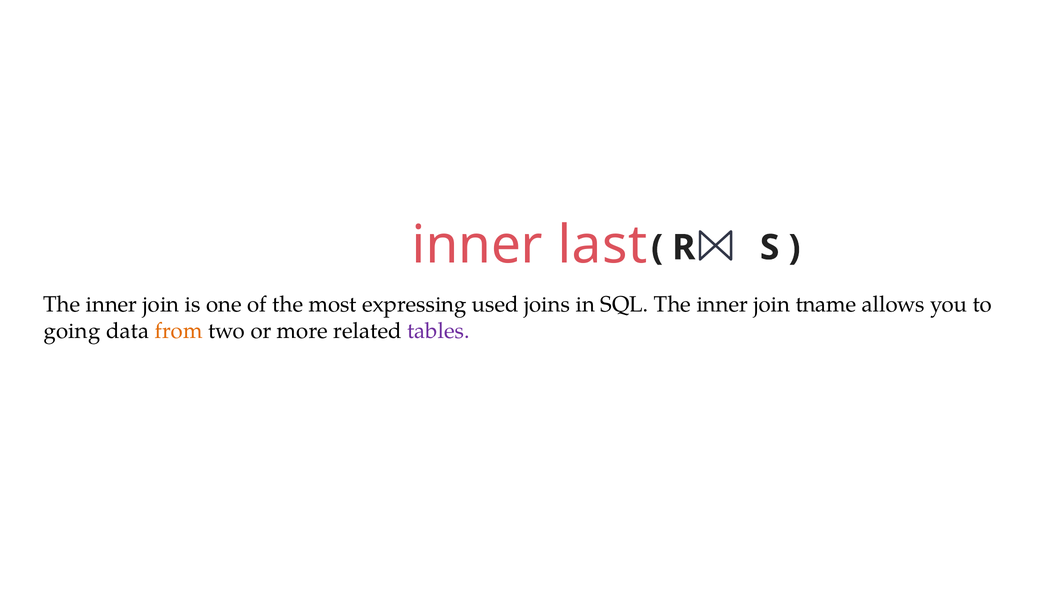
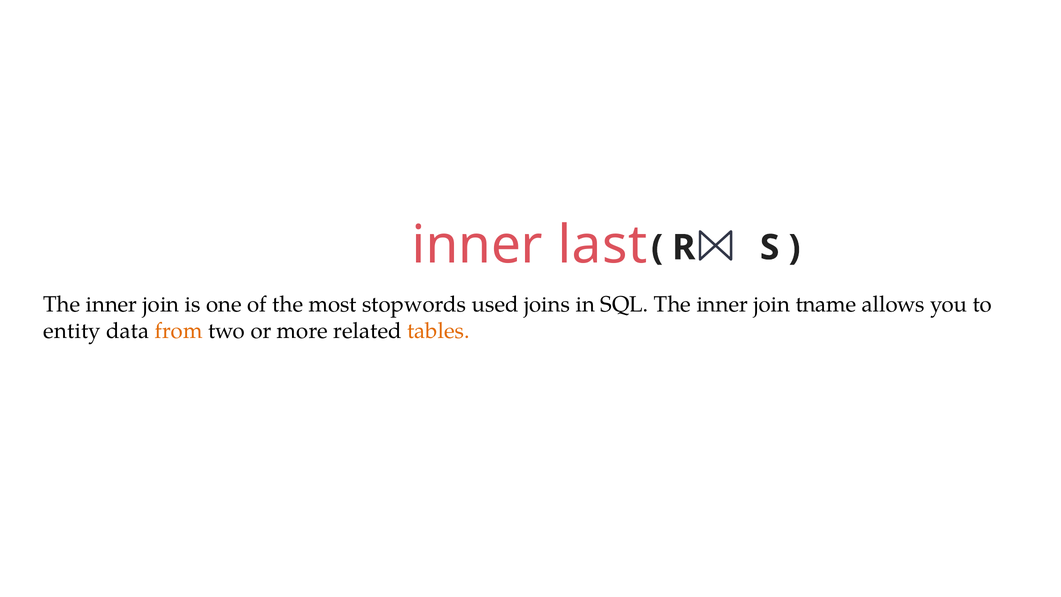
expressing: expressing -> stopwords (414, 304)
going: going -> entity (72, 331)
tables colour: purple -> orange (438, 331)
